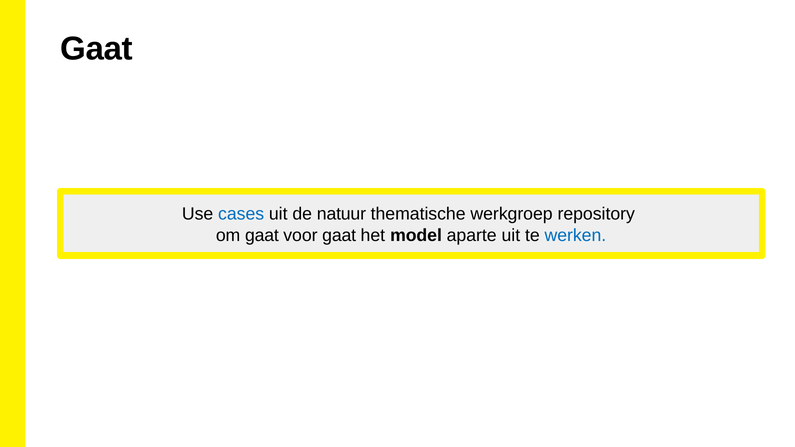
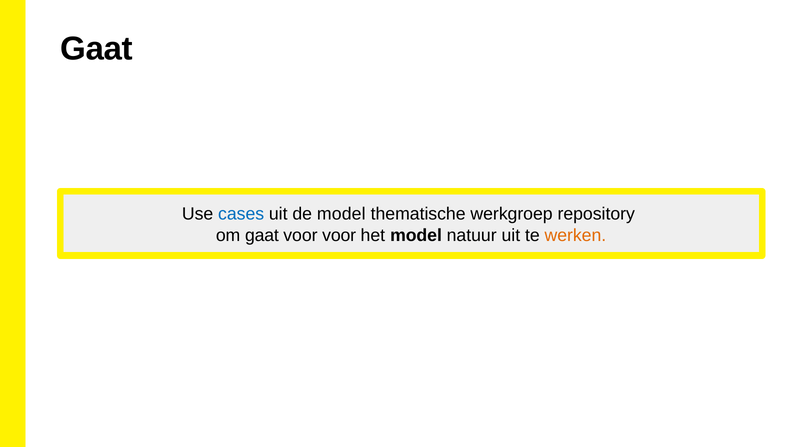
de natuur: natuur -> model (341, 214)
voor gaat: gaat -> voor (339, 235)
aparte: aparte -> natuur (472, 235)
werken colour: blue -> orange (575, 235)
